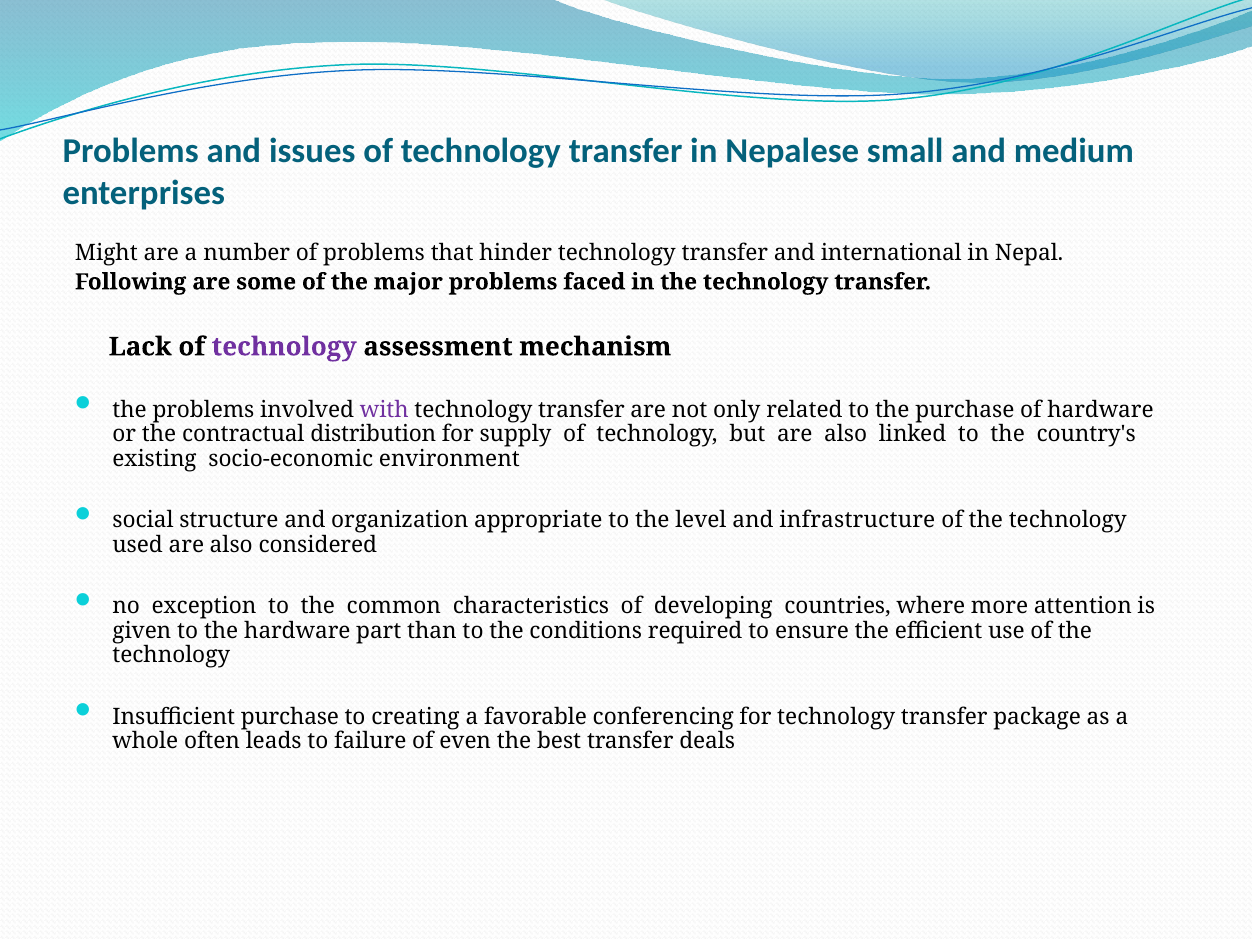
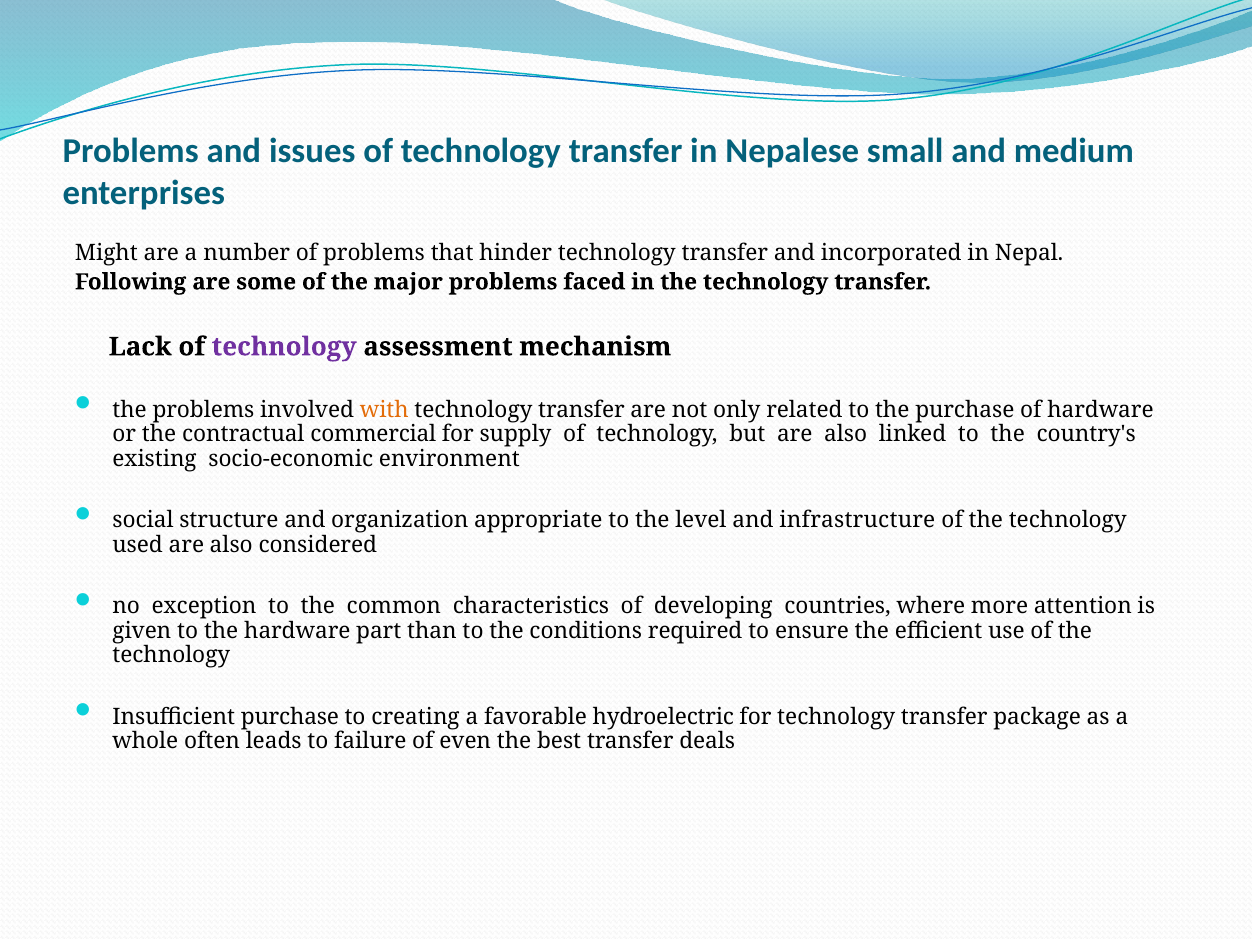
international: international -> incorporated (891, 253)
with colour: purple -> orange (384, 410)
distribution: distribution -> commercial (373, 434)
conferencing: conferencing -> hydroelectric (663, 717)
